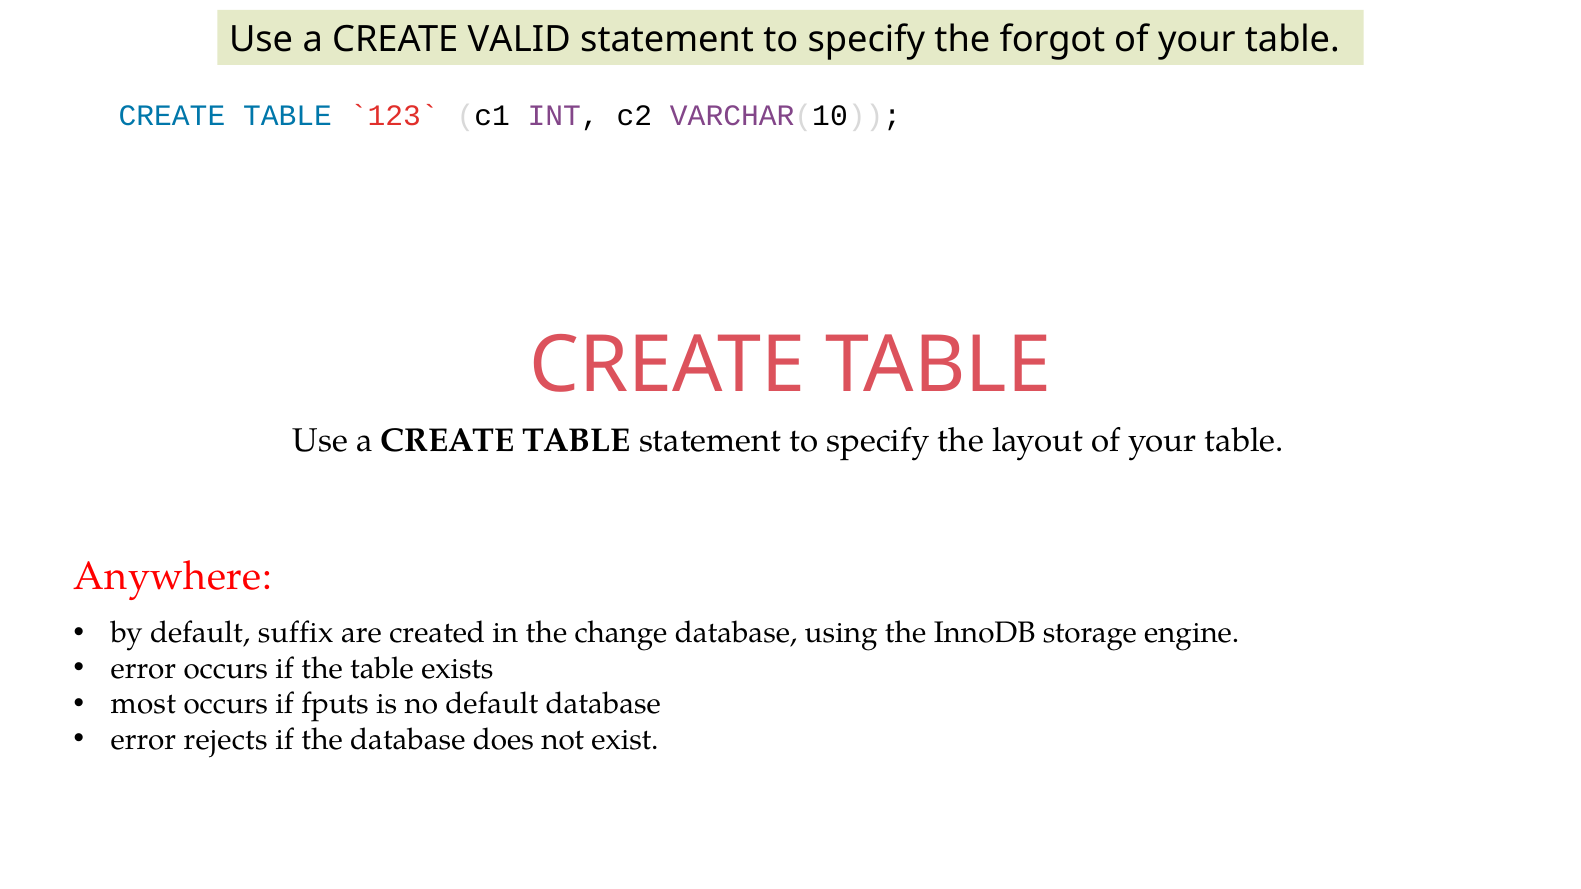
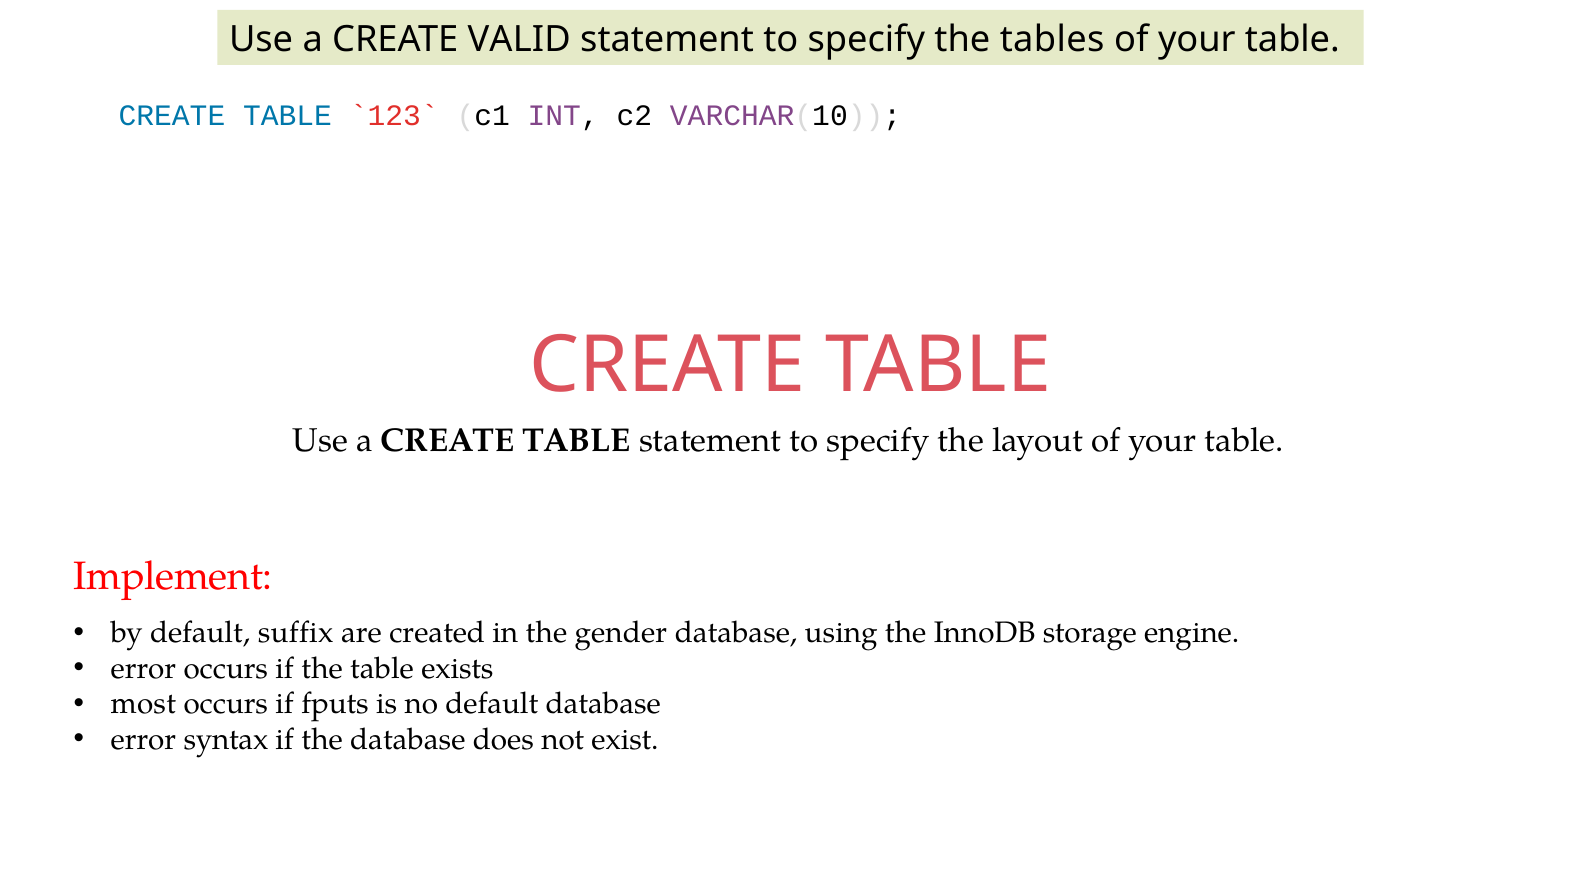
forgot: forgot -> tables (1052, 40)
Anywhere: Anywhere -> Implement (173, 577)
change: change -> gender (621, 633)
rejects: rejects -> syntax (226, 740)
